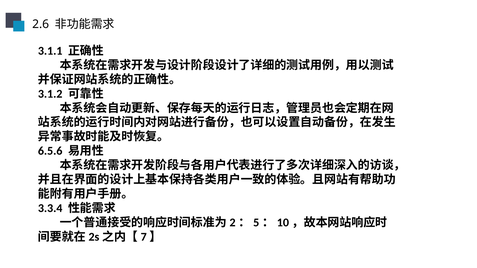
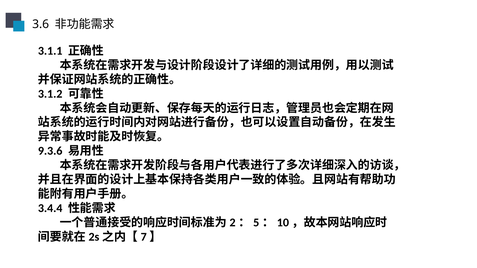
2.6: 2.6 -> 3.6 (41, 24)
6.5.6: 6.5.6 -> 9.3.6 (50, 151)
3.3.4: 3.3.4 -> 3.4.4 (50, 208)
